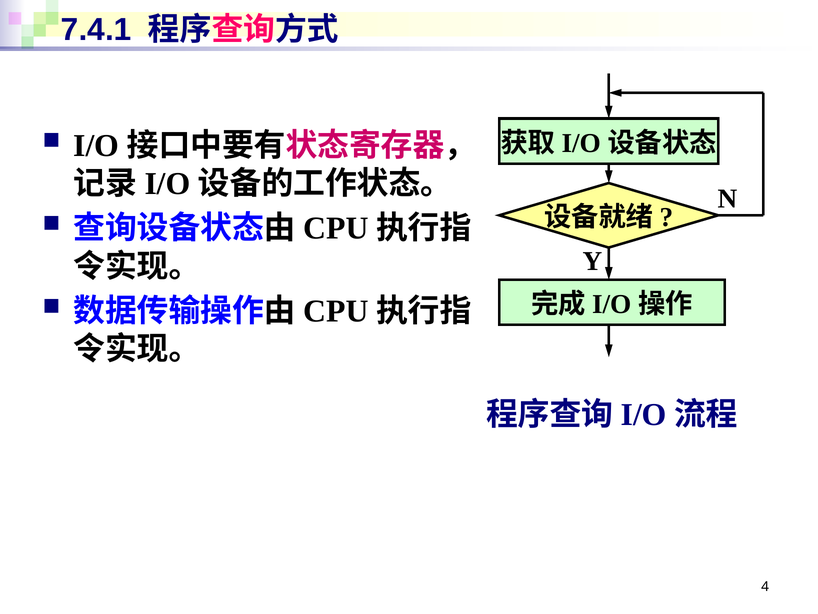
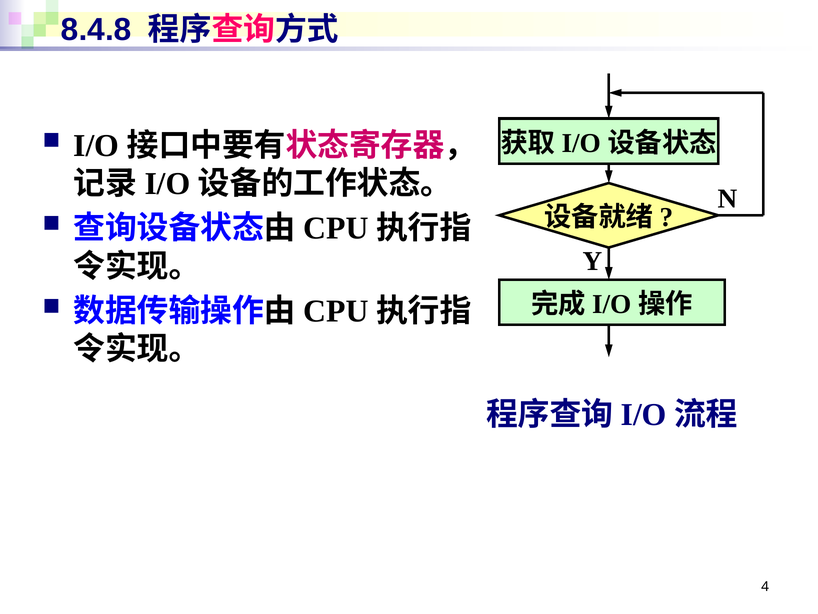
7.4.1: 7.4.1 -> 8.4.8 (96, 30)
